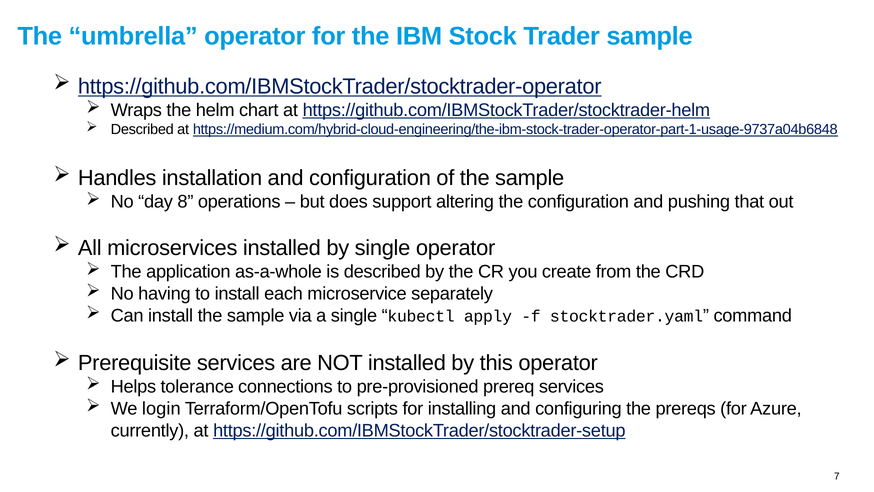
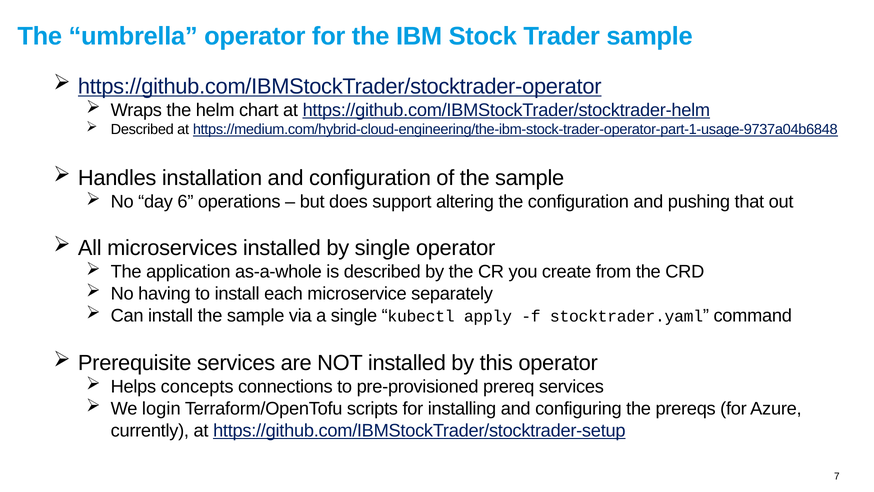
8: 8 -> 6 (185, 202)
tolerance: tolerance -> concepts (197, 387)
